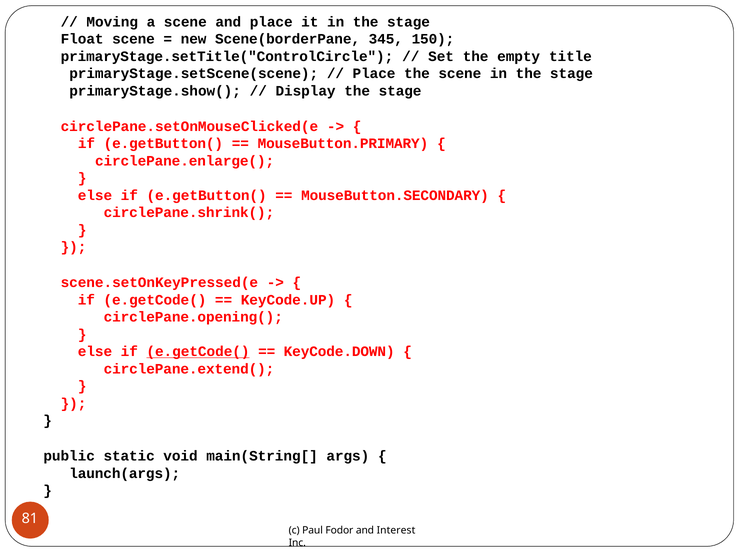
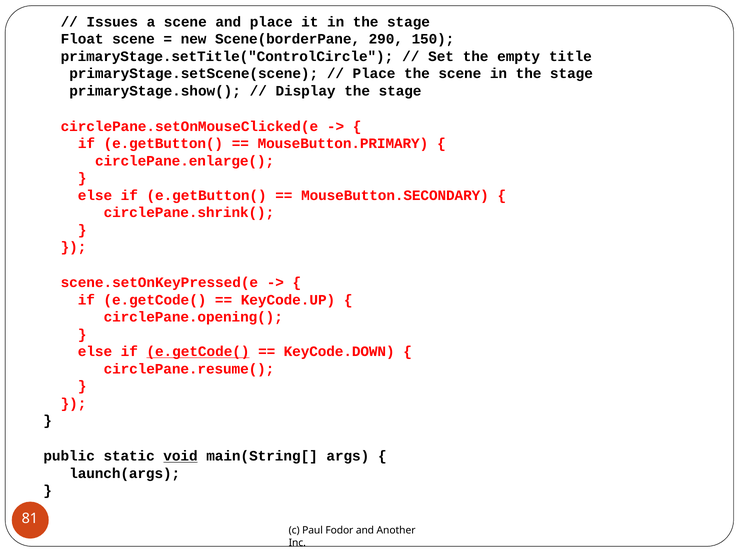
Moving: Moving -> Issues (112, 22)
345: 345 -> 290 (386, 39)
circlePane.extend(: circlePane.extend( -> circlePane.resume( (189, 369)
void underline: none -> present (181, 456)
Interest: Interest -> Another (396, 531)
